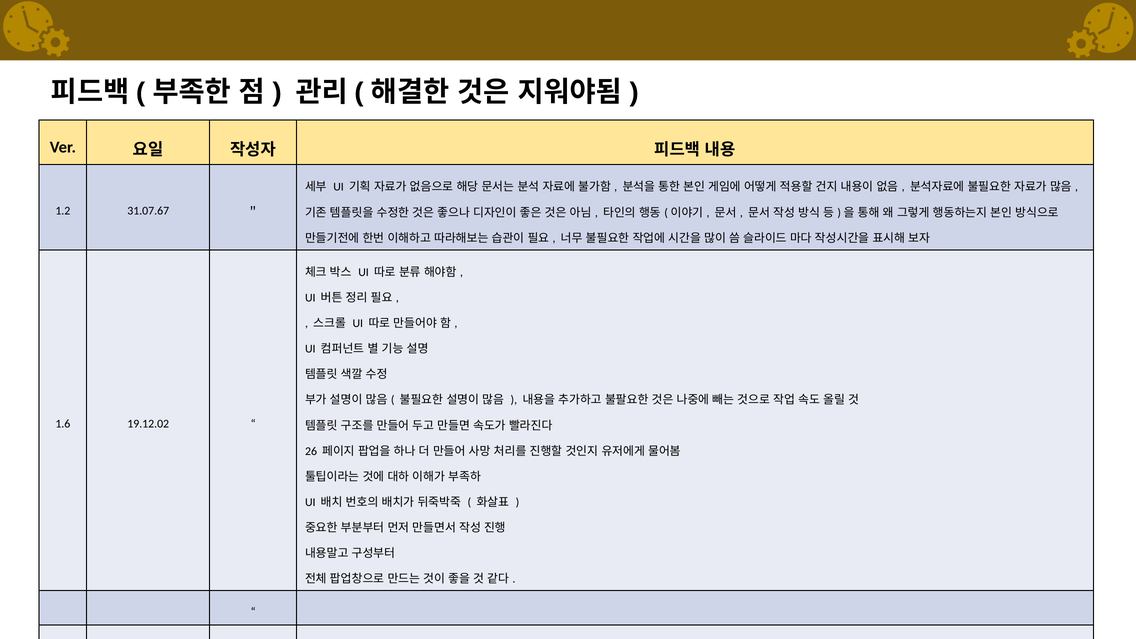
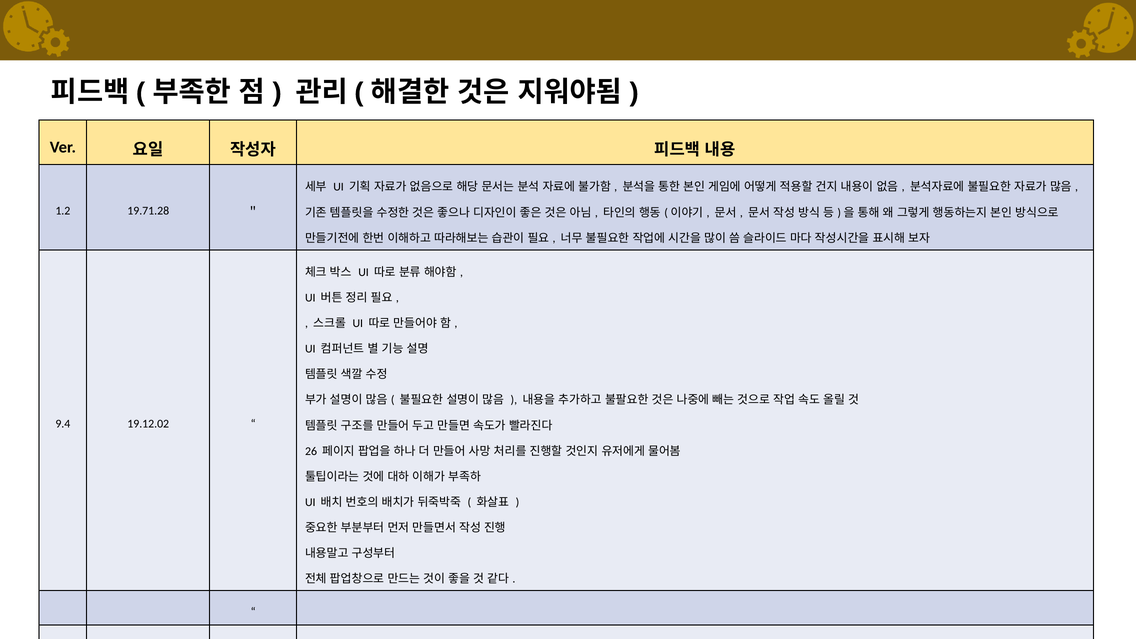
31.07.67: 31.07.67 -> 19.71.28 (148, 211)
1.6: 1.6 -> 9.4 (63, 424)
